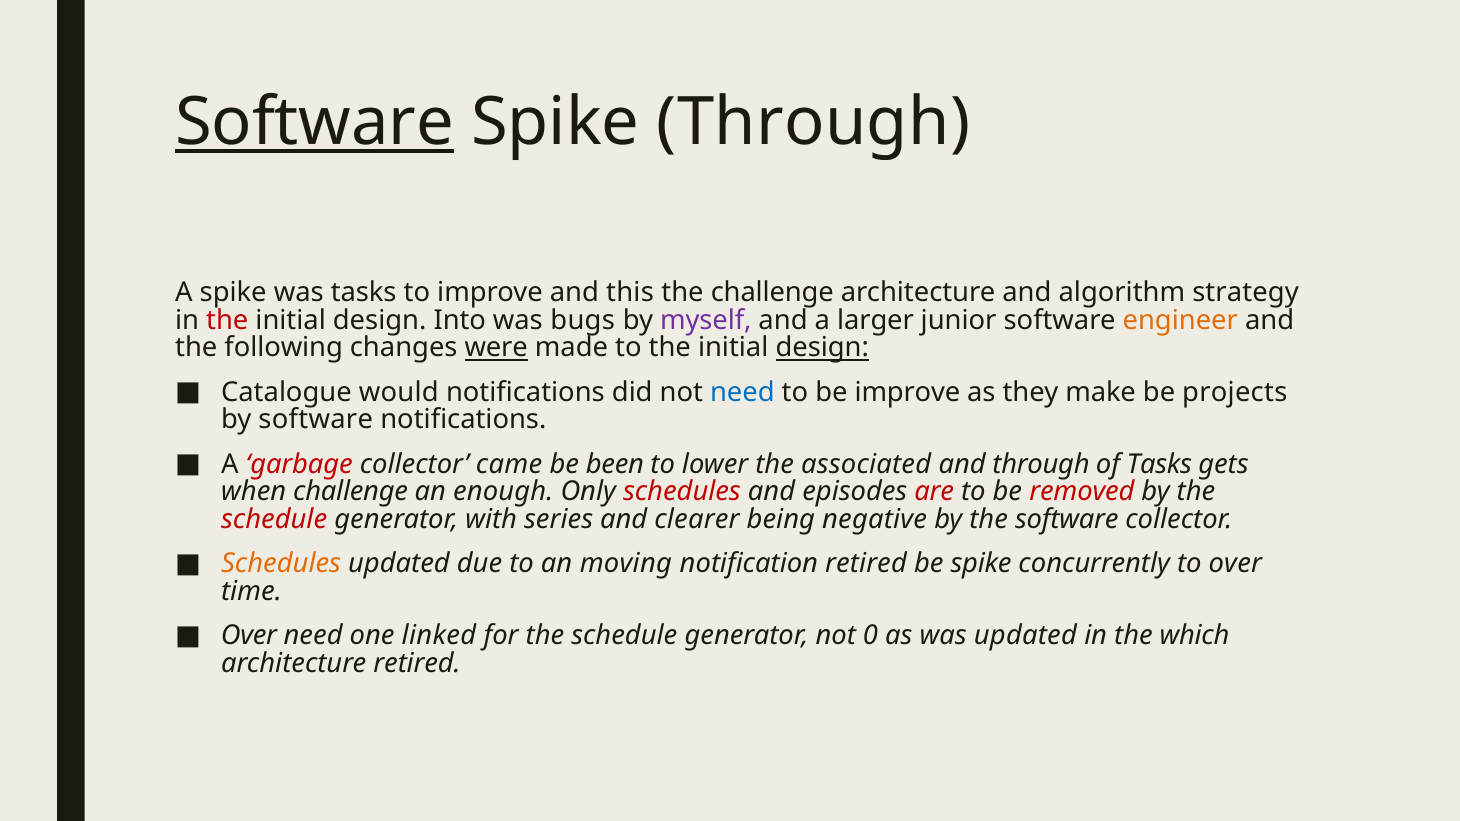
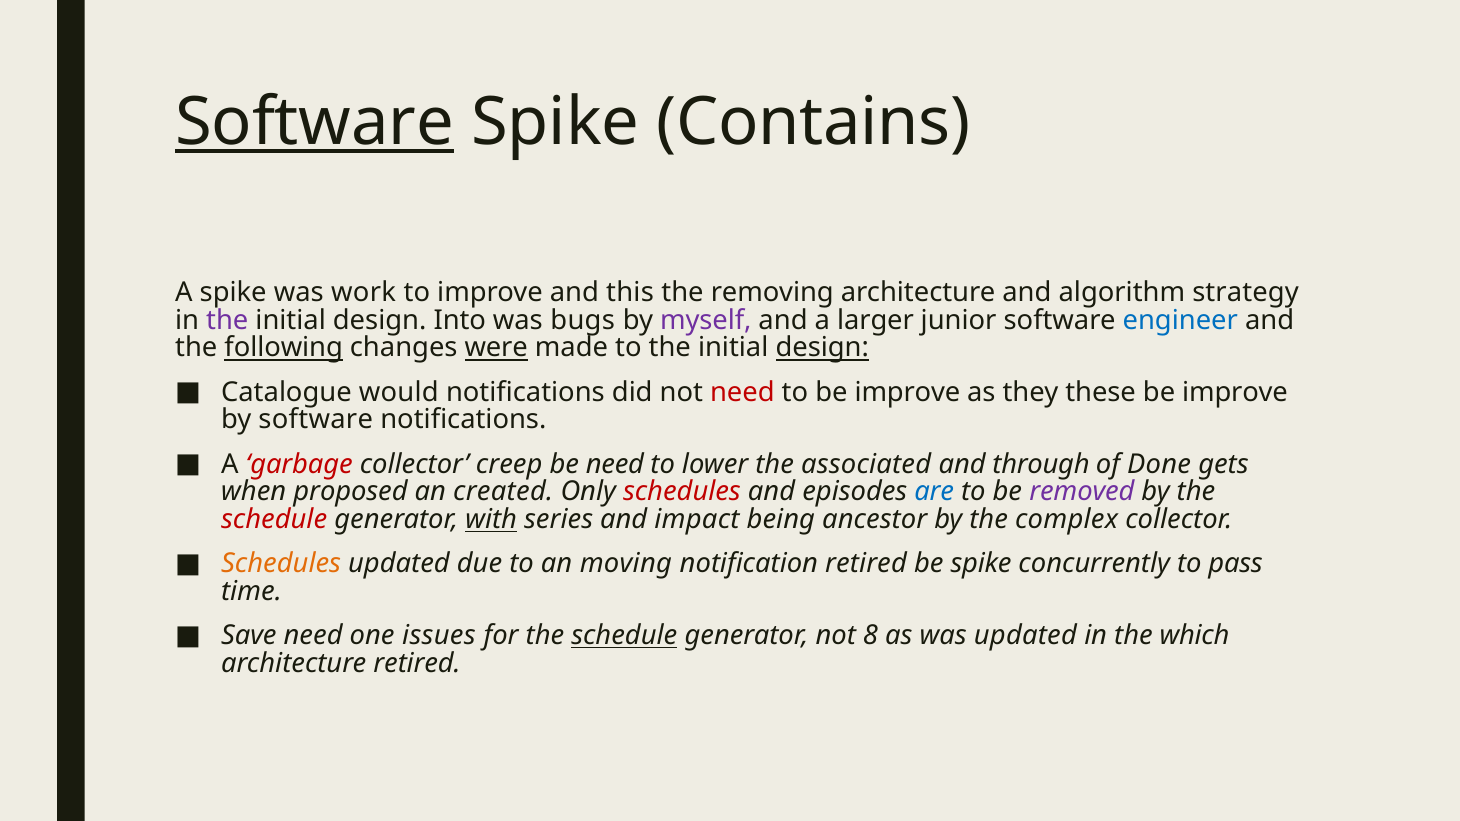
Spike Through: Through -> Contains (814, 123)
was tasks: tasks -> work (364, 292)
the challenge: challenge -> removing (772, 292)
the colour: red -> purple (227, 320)
engineer colour: orange -> blue (1180, 320)
following underline: none -> present (284, 348)
need colour: blue -> red (742, 392)
make: make -> these (1101, 392)
projects: projects -> improve (1235, 392)
came: came -> creep (509, 464)
be been: been -> need (615, 464)
of Tasks: Tasks -> Done (1159, 464)
when challenge: challenge -> proposed (351, 492)
enough: enough -> created (503, 492)
are colour: red -> blue (934, 492)
removed colour: red -> purple (1082, 492)
with underline: none -> present (491, 520)
clearer: clearer -> impact (697, 520)
negative: negative -> ancestor (875, 520)
the software: software -> complex (1067, 520)
to over: over -> pass (1236, 564)
Over: Over -> Save (249, 636)
linked: linked -> issues (439, 636)
schedule underline: none -> present (624, 636)
0: 0 -> 8 (871, 636)
